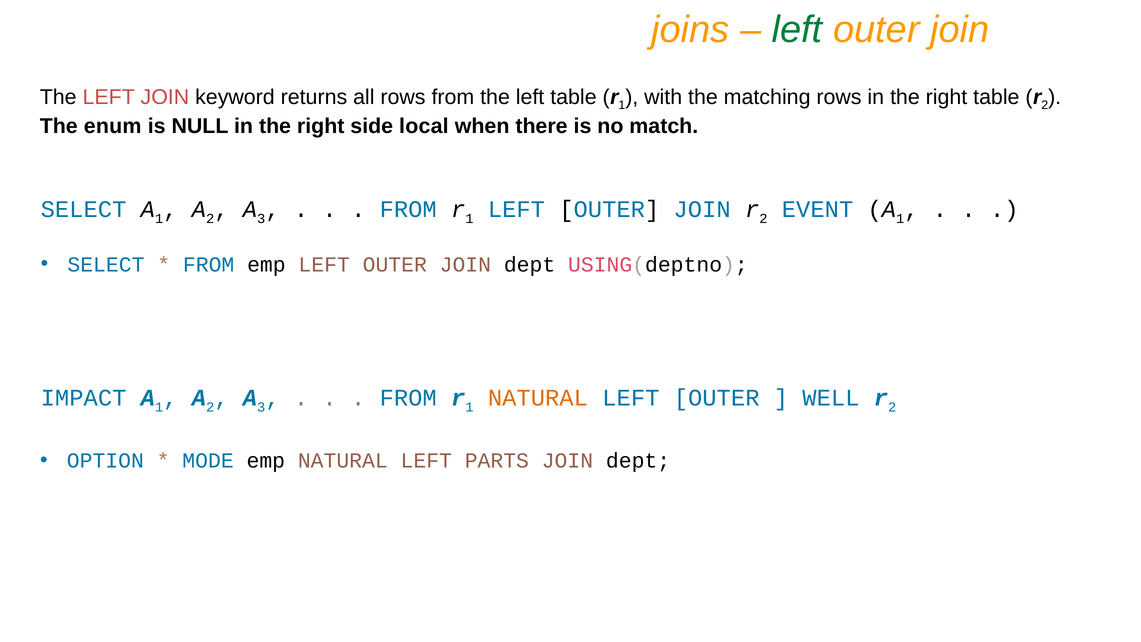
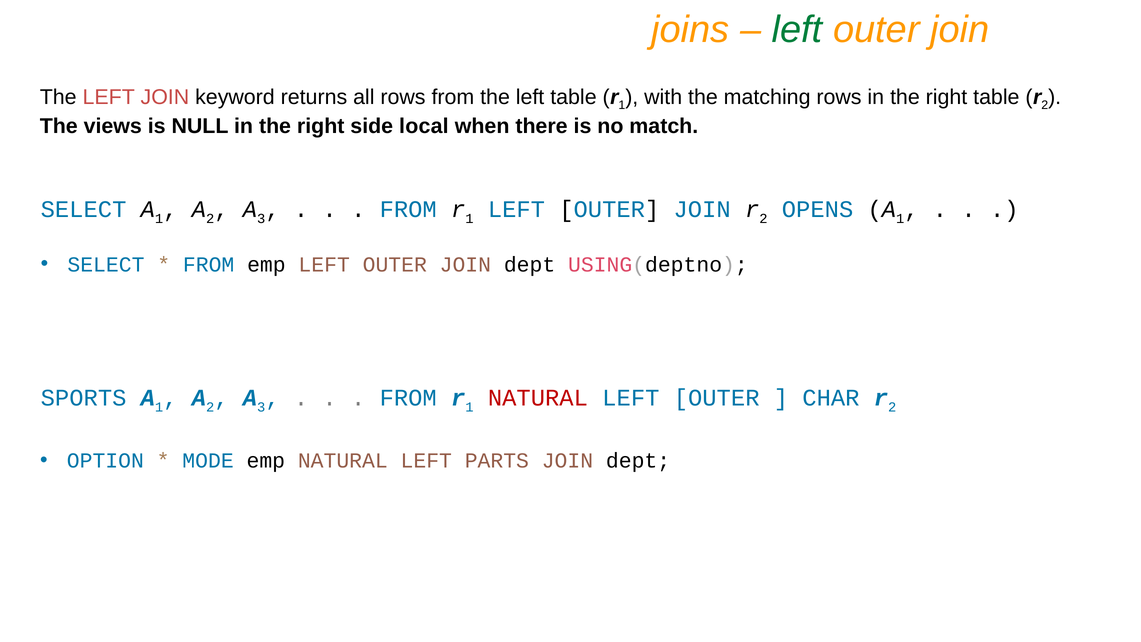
enum: enum -> views (113, 126)
EVENT: EVENT -> OPENS (818, 210)
IMPACT: IMPACT -> SPORTS (84, 398)
NATURAL colour: orange -> red (538, 398)
WELL: WELL -> CHAR (831, 398)
